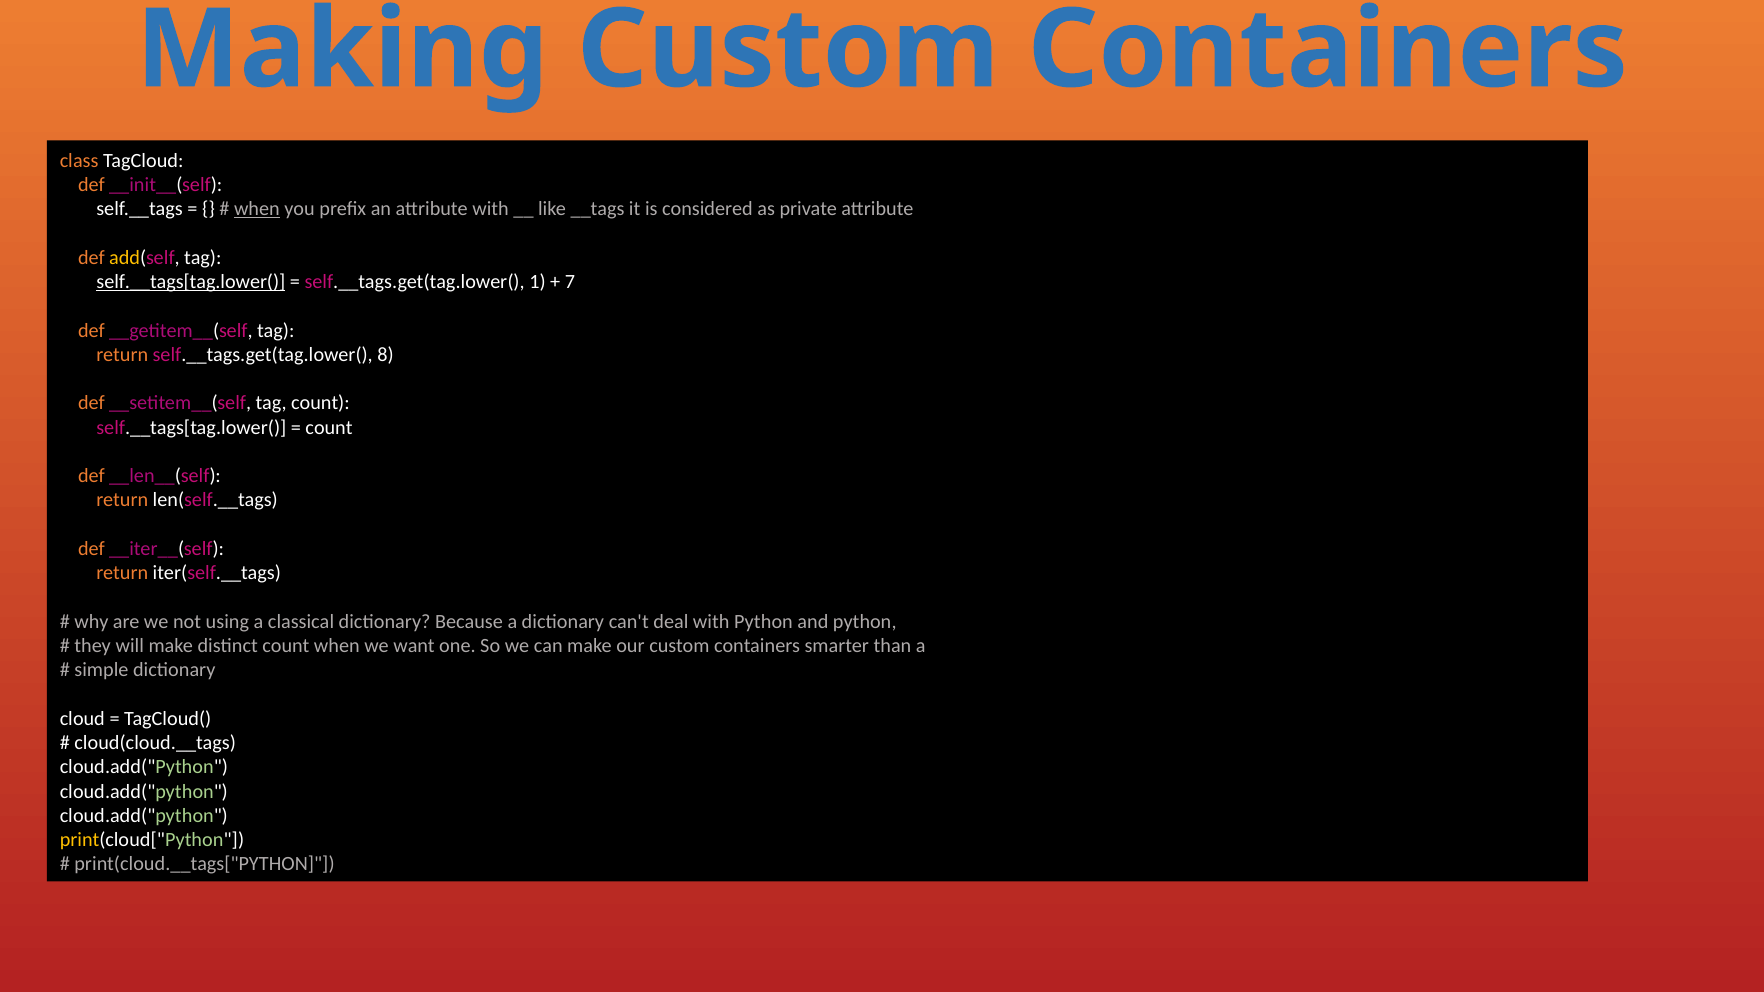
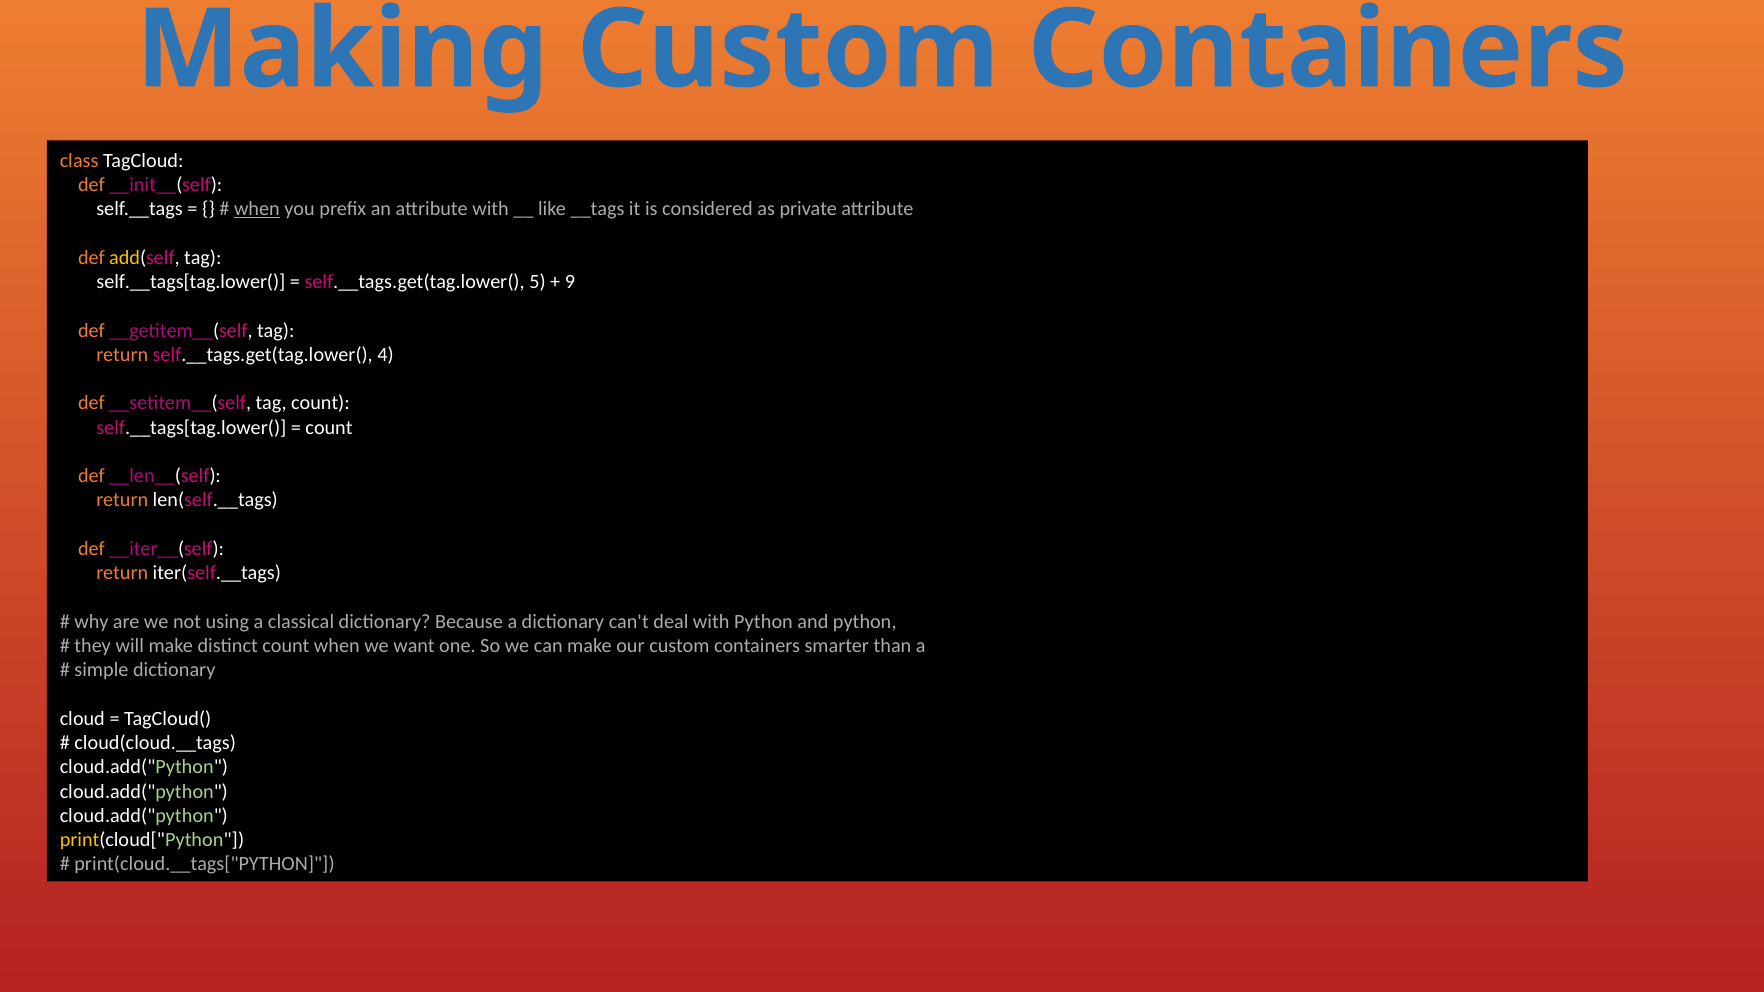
self.__tags[tag.lower( underline: present -> none (191, 282)
1: 1 -> 5 (537, 282)
7: 7 -> 9 (570, 282)
8: 8 -> 4 (386, 355)
